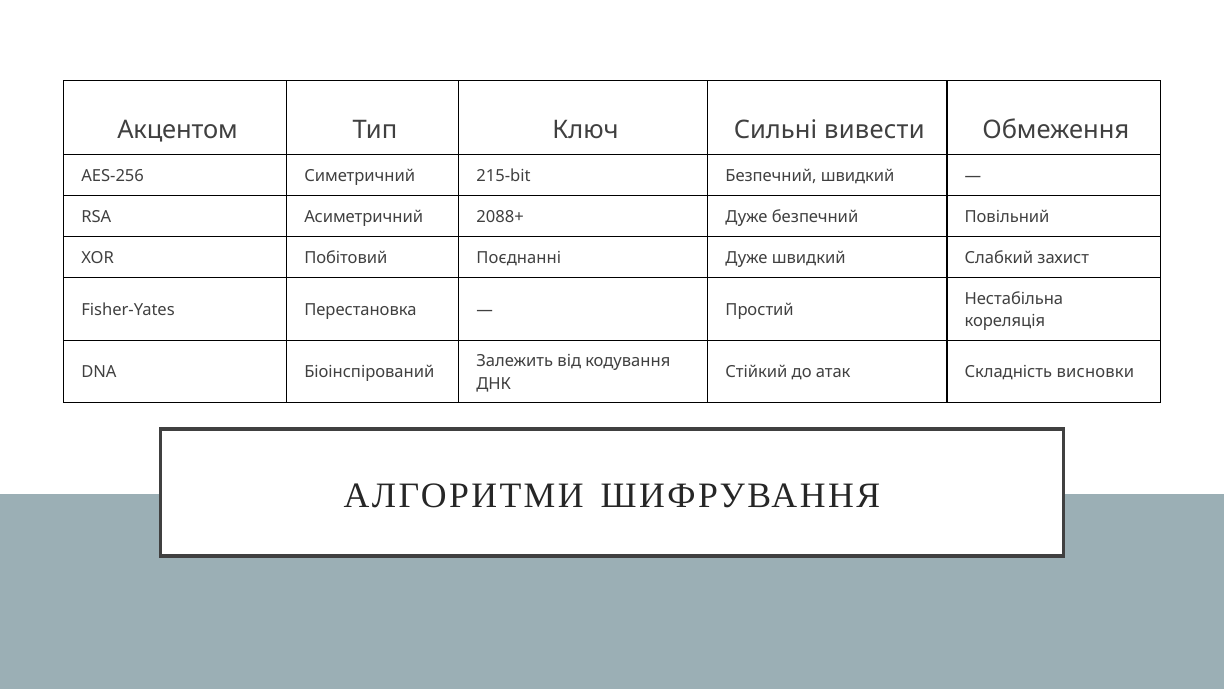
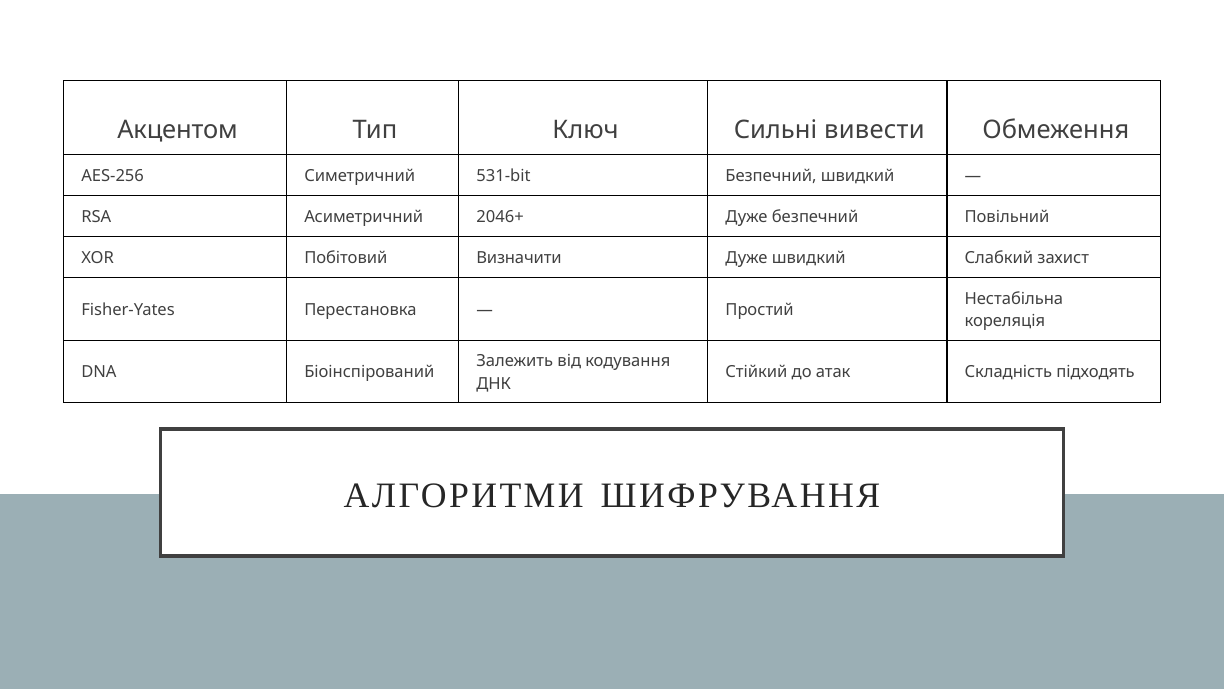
215-bit: 215-bit -> 531-bit (503, 176)
2088+: 2088+ -> 2046+ (500, 217)
Поєднанні: Поєднанні -> Визначити (519, 258)
висновки: висновки -> підходять (1096, 372)
